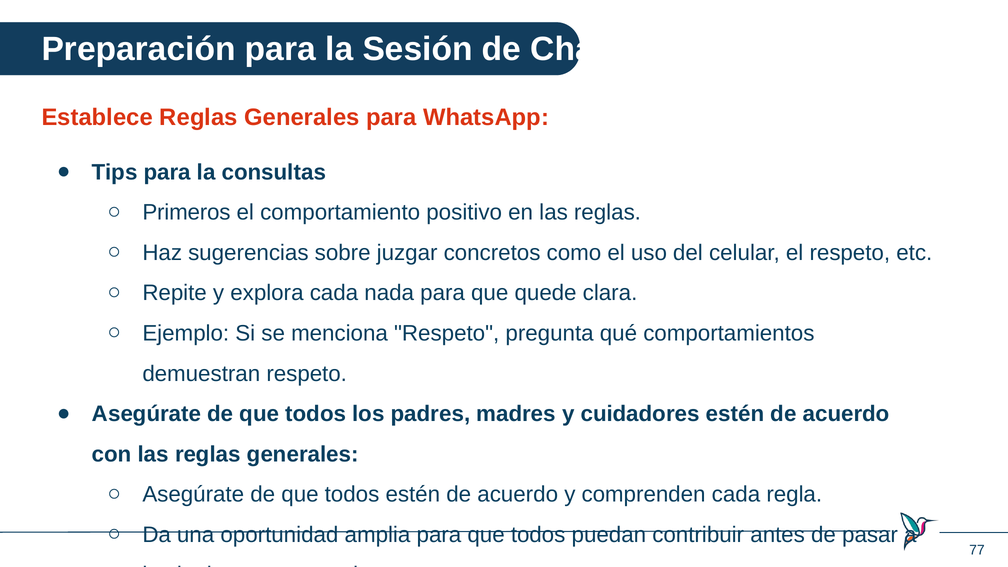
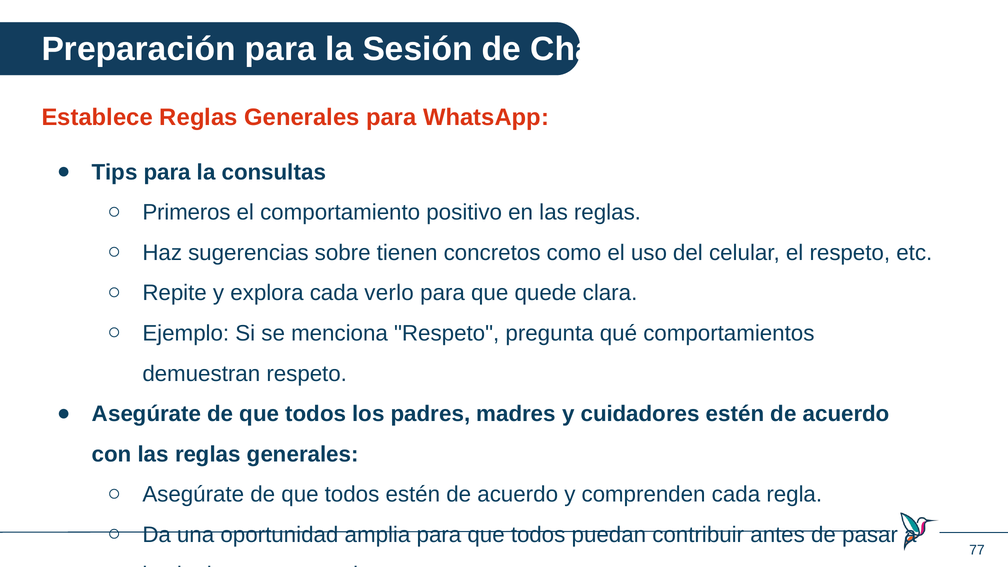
juzgar: juzgar -> tienen (407, 253)
nada: nada -> verlo (389, 293)
